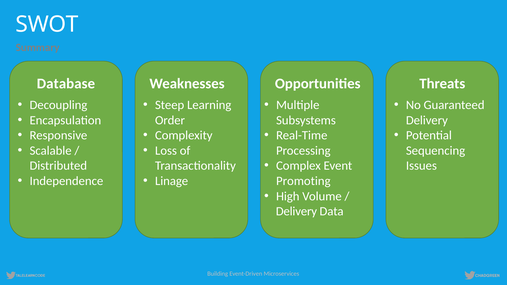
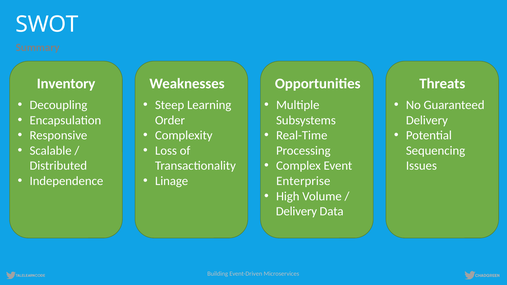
Database: Database -> Inventory (66, 84)
Promoting: Promoting -> Enterprise (303, 181)
